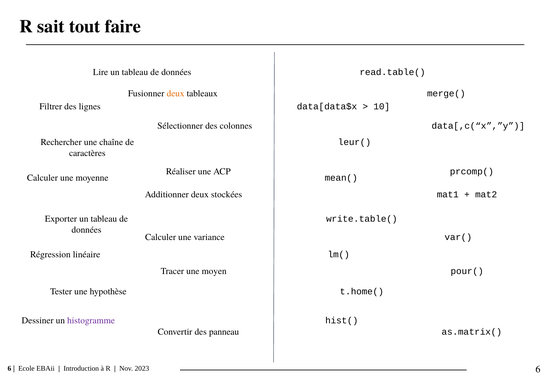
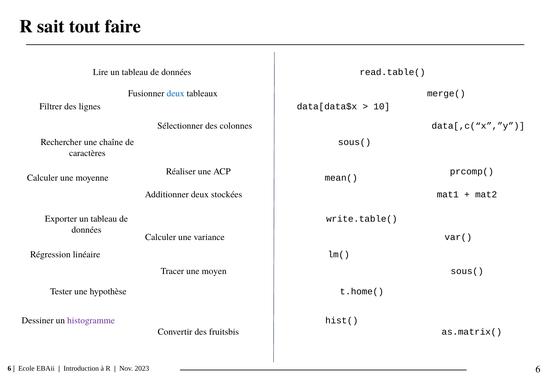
deux colour: orange -> blue (176, 94)
leur(: leur( -> sous( (354, 142)
pour(: pour( -> sous( (467, 271)
panneau: panneau -> fruitsbis (224, 332)
